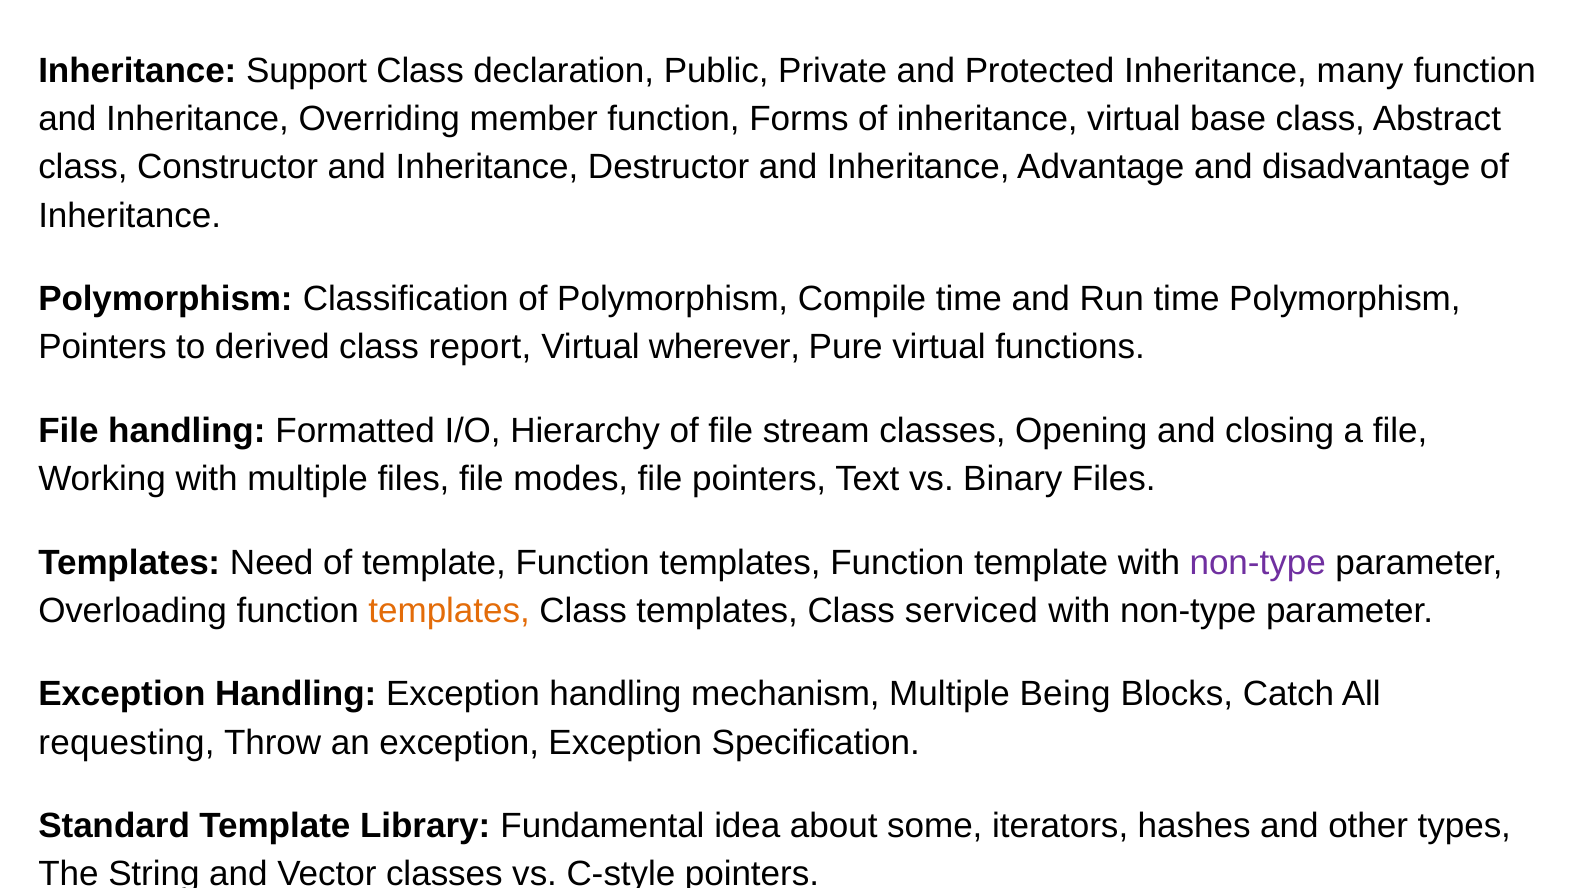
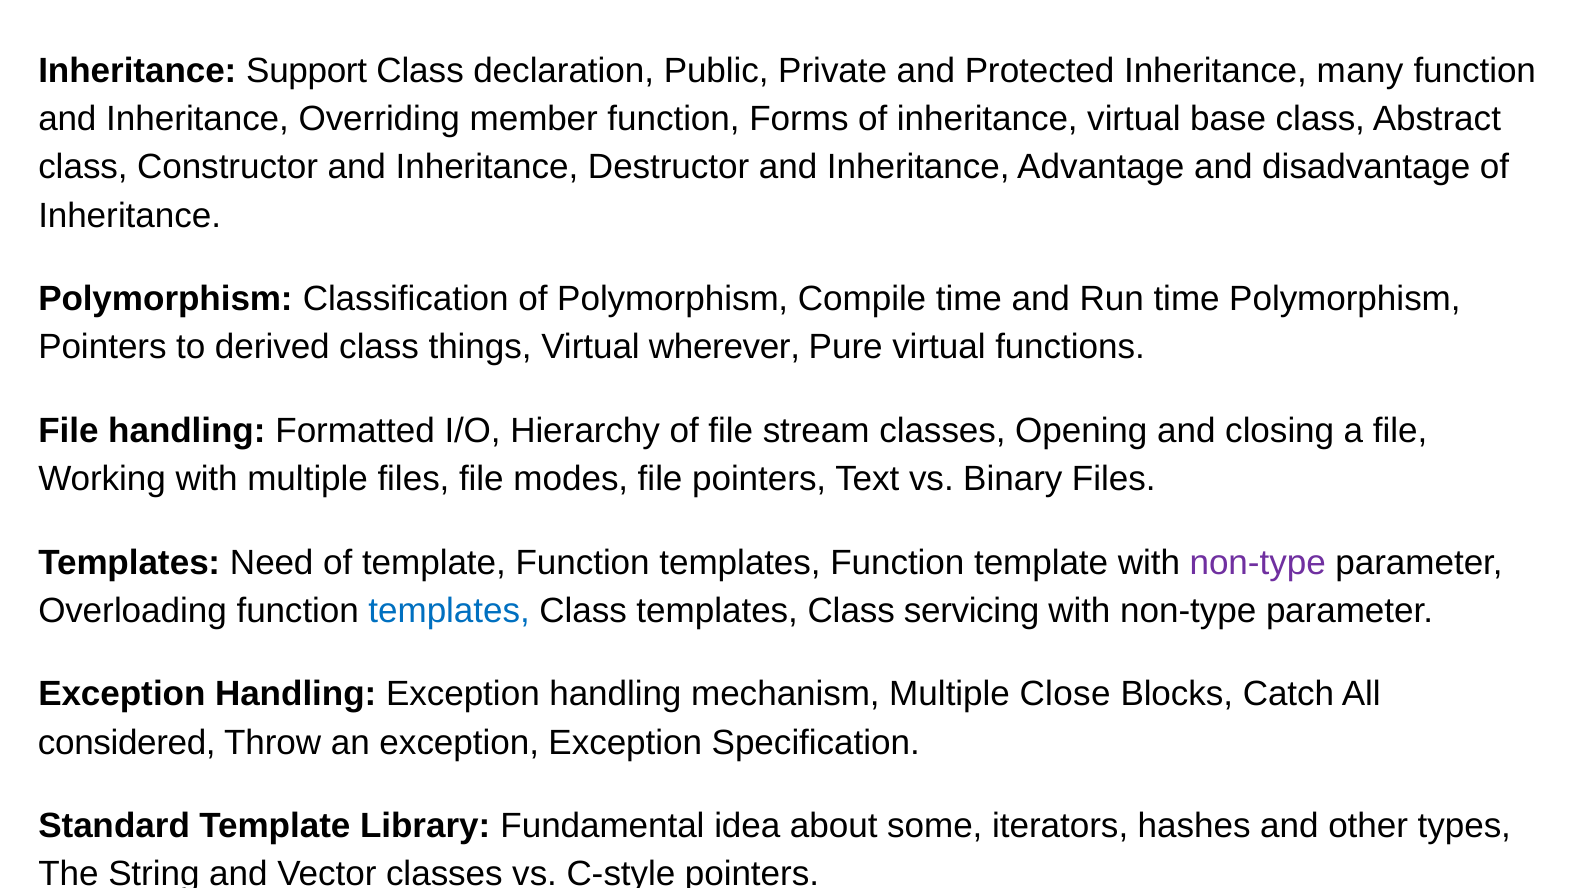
report: report -> things (480, 347)
templates colour: orange -> blue (449, 611)
serviced: serviced -> servicing (972, 611)
Being: Being -> Close (1065, 694)
requesting: requesting -> considered (127, 743)
